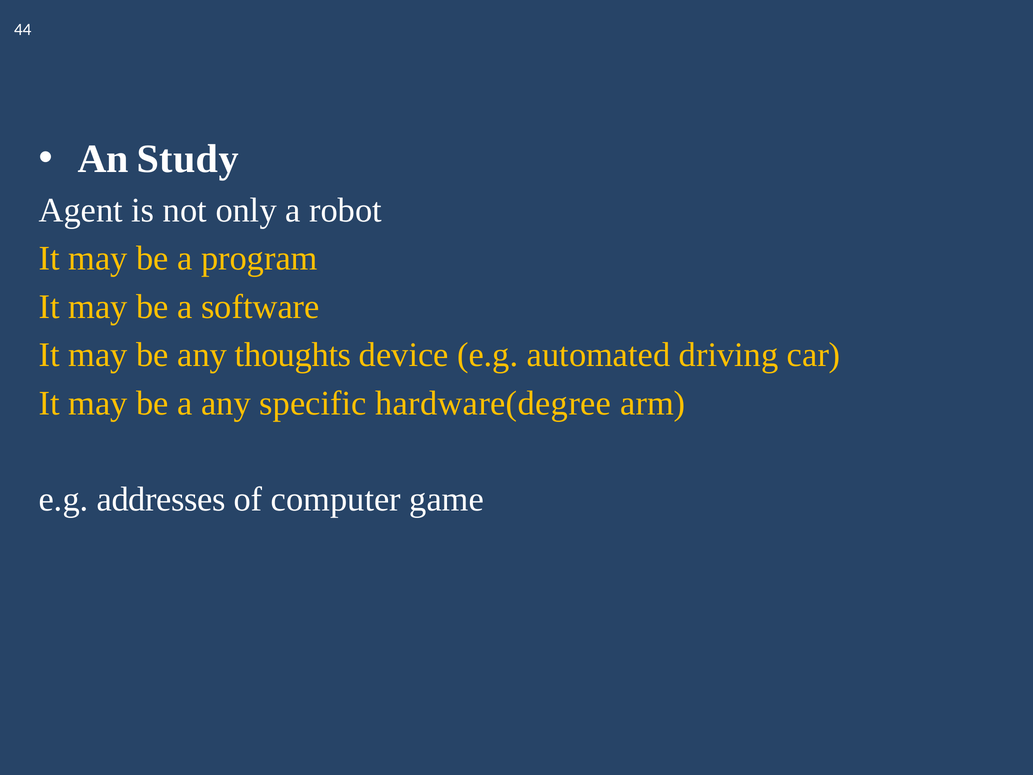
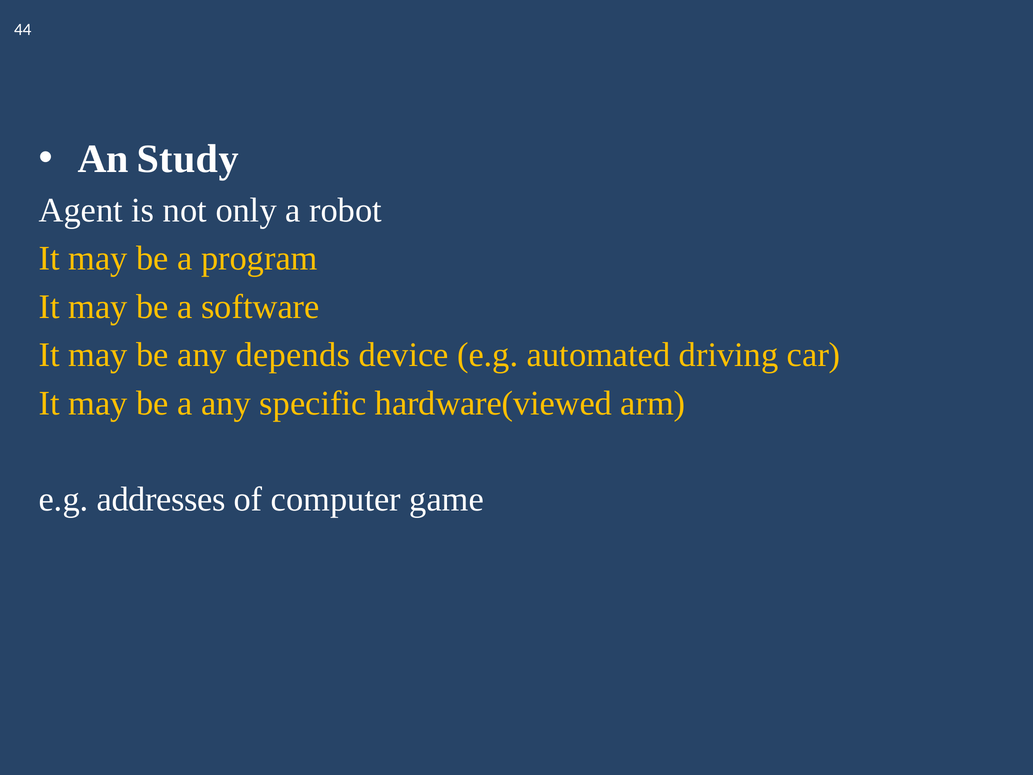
thoughts: thoughts -> depends (293, 355)
hardware(degree: hardware(degree -> hardware(viewed (493, 403)
